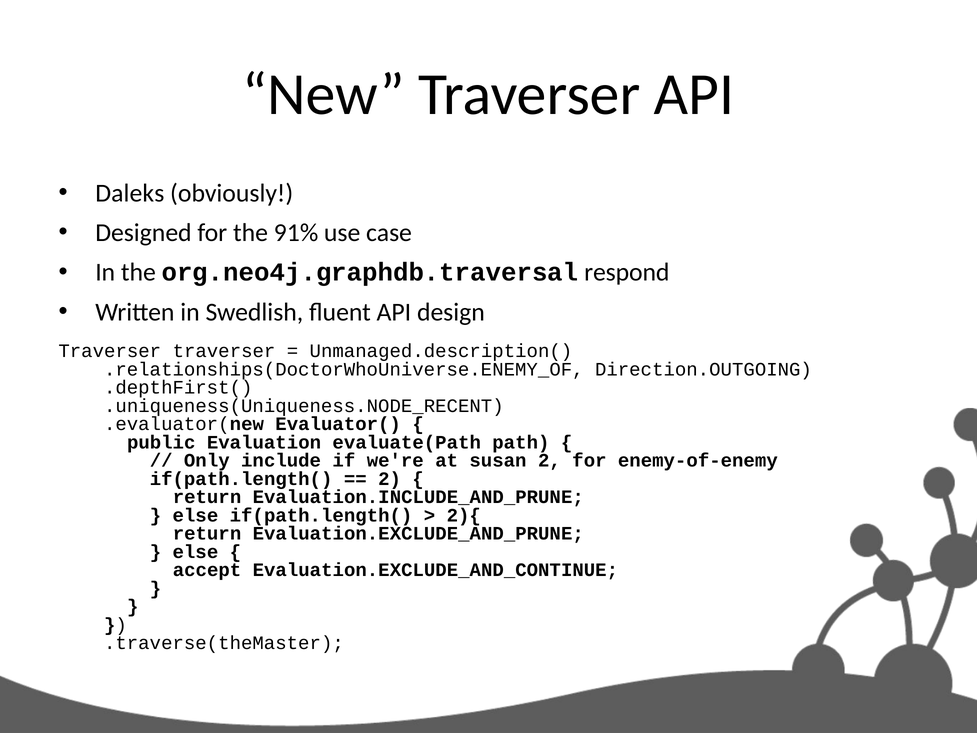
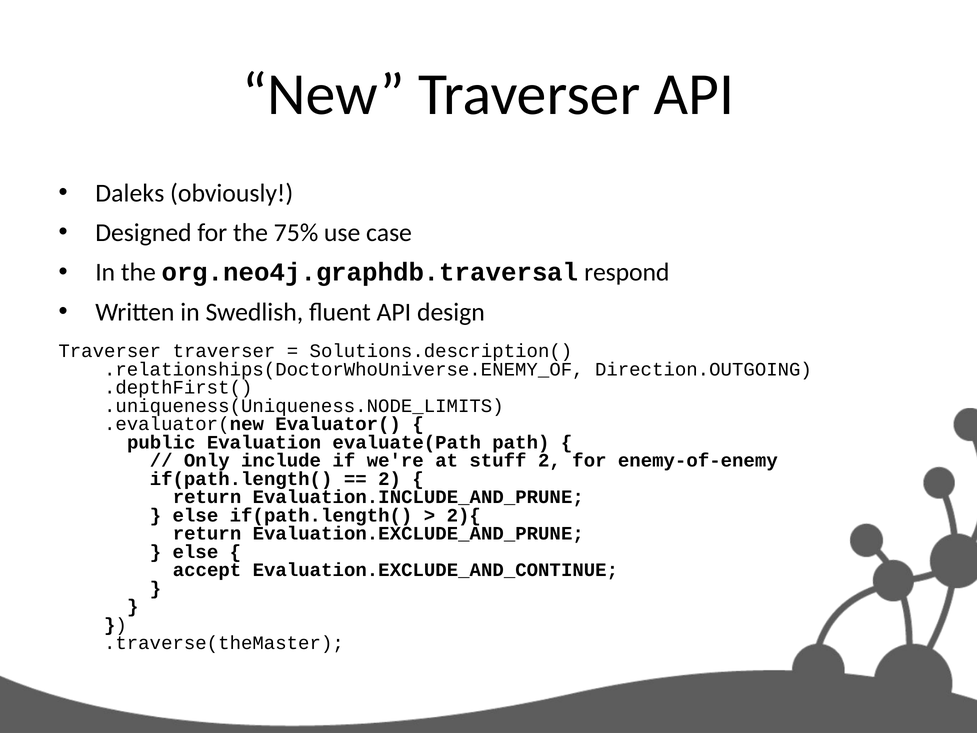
91%: 91% -> 75% (296, 233)
Unmanaged.description(: Unmanaged.description( -> Solutions.description( (441, 351)
.uniqueness(Uniqueness.NODE_RECENT: .uniqueness(Uniqueness.NODE_RECENT -> .uniqueness(Uniqueness.NODE_LIMITS (304, 406)
susan: susan -> stuff (498, 460)
